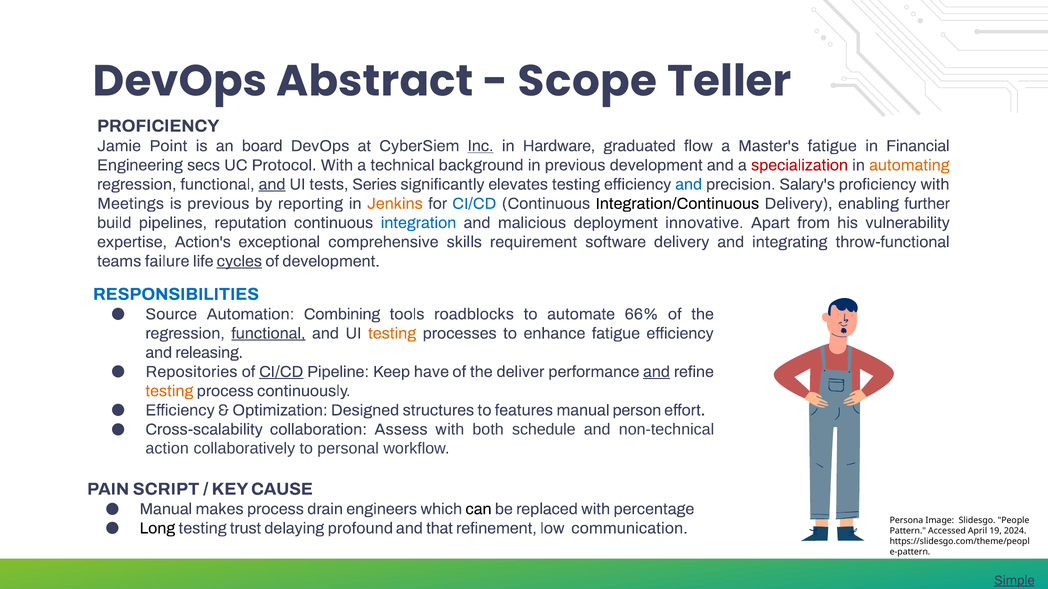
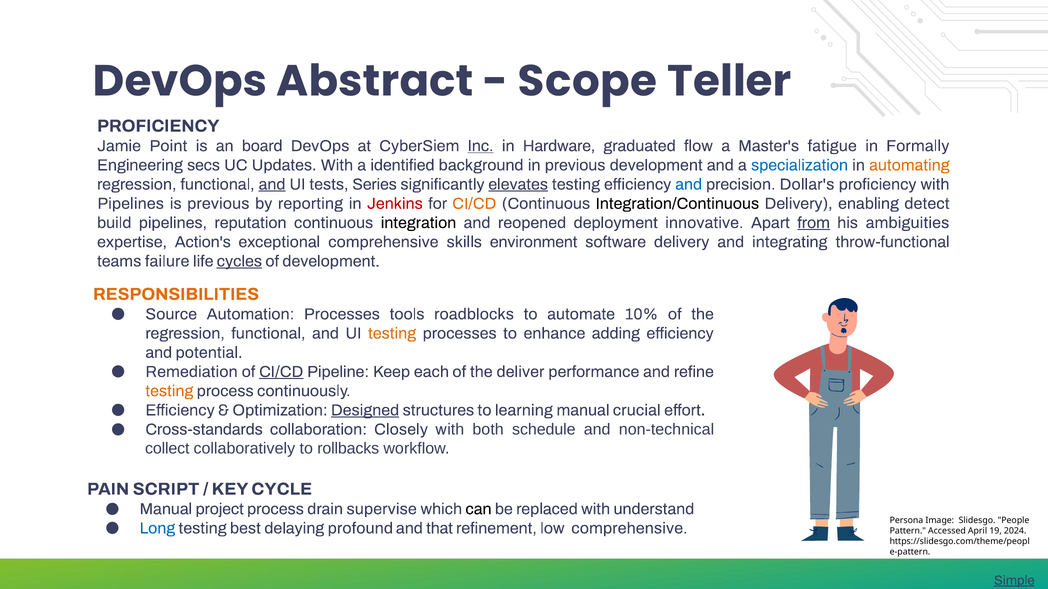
Financial: Financial -> Formally (918, 146)
Protocol: Protocol -> Updates (284, 165)
technical: technical -> identified (402, 165)
specialization colour: red -> blue (800, 165)
elevates underline: none -> present (518, 184)
Salary's: Salary's -> Dollar's (807, 184)
Meetings: Meetings -> Pipelines (131, 204)
Jenkins colour: orange -> red (395, 204)
CI/CD colour: blue -> orange (474, 204)
further: further -> detect (927, 204)
integration colour: blue -> black (418, 223)
malicious: malicious -> reopened (532, 223)
from underline: none -> present (814, 223)
vulnerability: vulnerability -> ambiguities (907, 223)
requirement: requirement -> environment (534, 242)
RESPONSIBILITIES colour: blue -> orange (176, 294)
Automation Combining: Combining -> Processes (342, 314)
66%: 66% -> 10% (641, 314)
functional underline: present -> none (268, 334)
enhance fatigue: fatigue -> adding (616, 334)
releasing: releasing -> potential (209, 353)
Repositories: Repositories -> Remediation (192, 372)
have: have -> each (431, 372)
and underline: present -> none (657, 372)
Designed underline: none -> present (365, 410)
features: features -> learning (524, 410)
person: person -> crucial (637, 410)
Cross-scalability: Cross-scalability -> Cross-standards (204, 430)
Assess: Assess -> Closely (401, 430)
action: action -> collect (167, 449)
personal: personal -> rollbacks (348, 449)
CAUSE: CAUSE -> CYCLE (282, 489)
makes: makes -> project (220, 509)
engineers: engineers -> supervise (382, 509)
percentage: percentage -> understand (654, 509)
Long colour: black -> blue (157, 529)
trust: trust -> best (245, 529)
low communication: communication -> comprehensive (629, 529)
